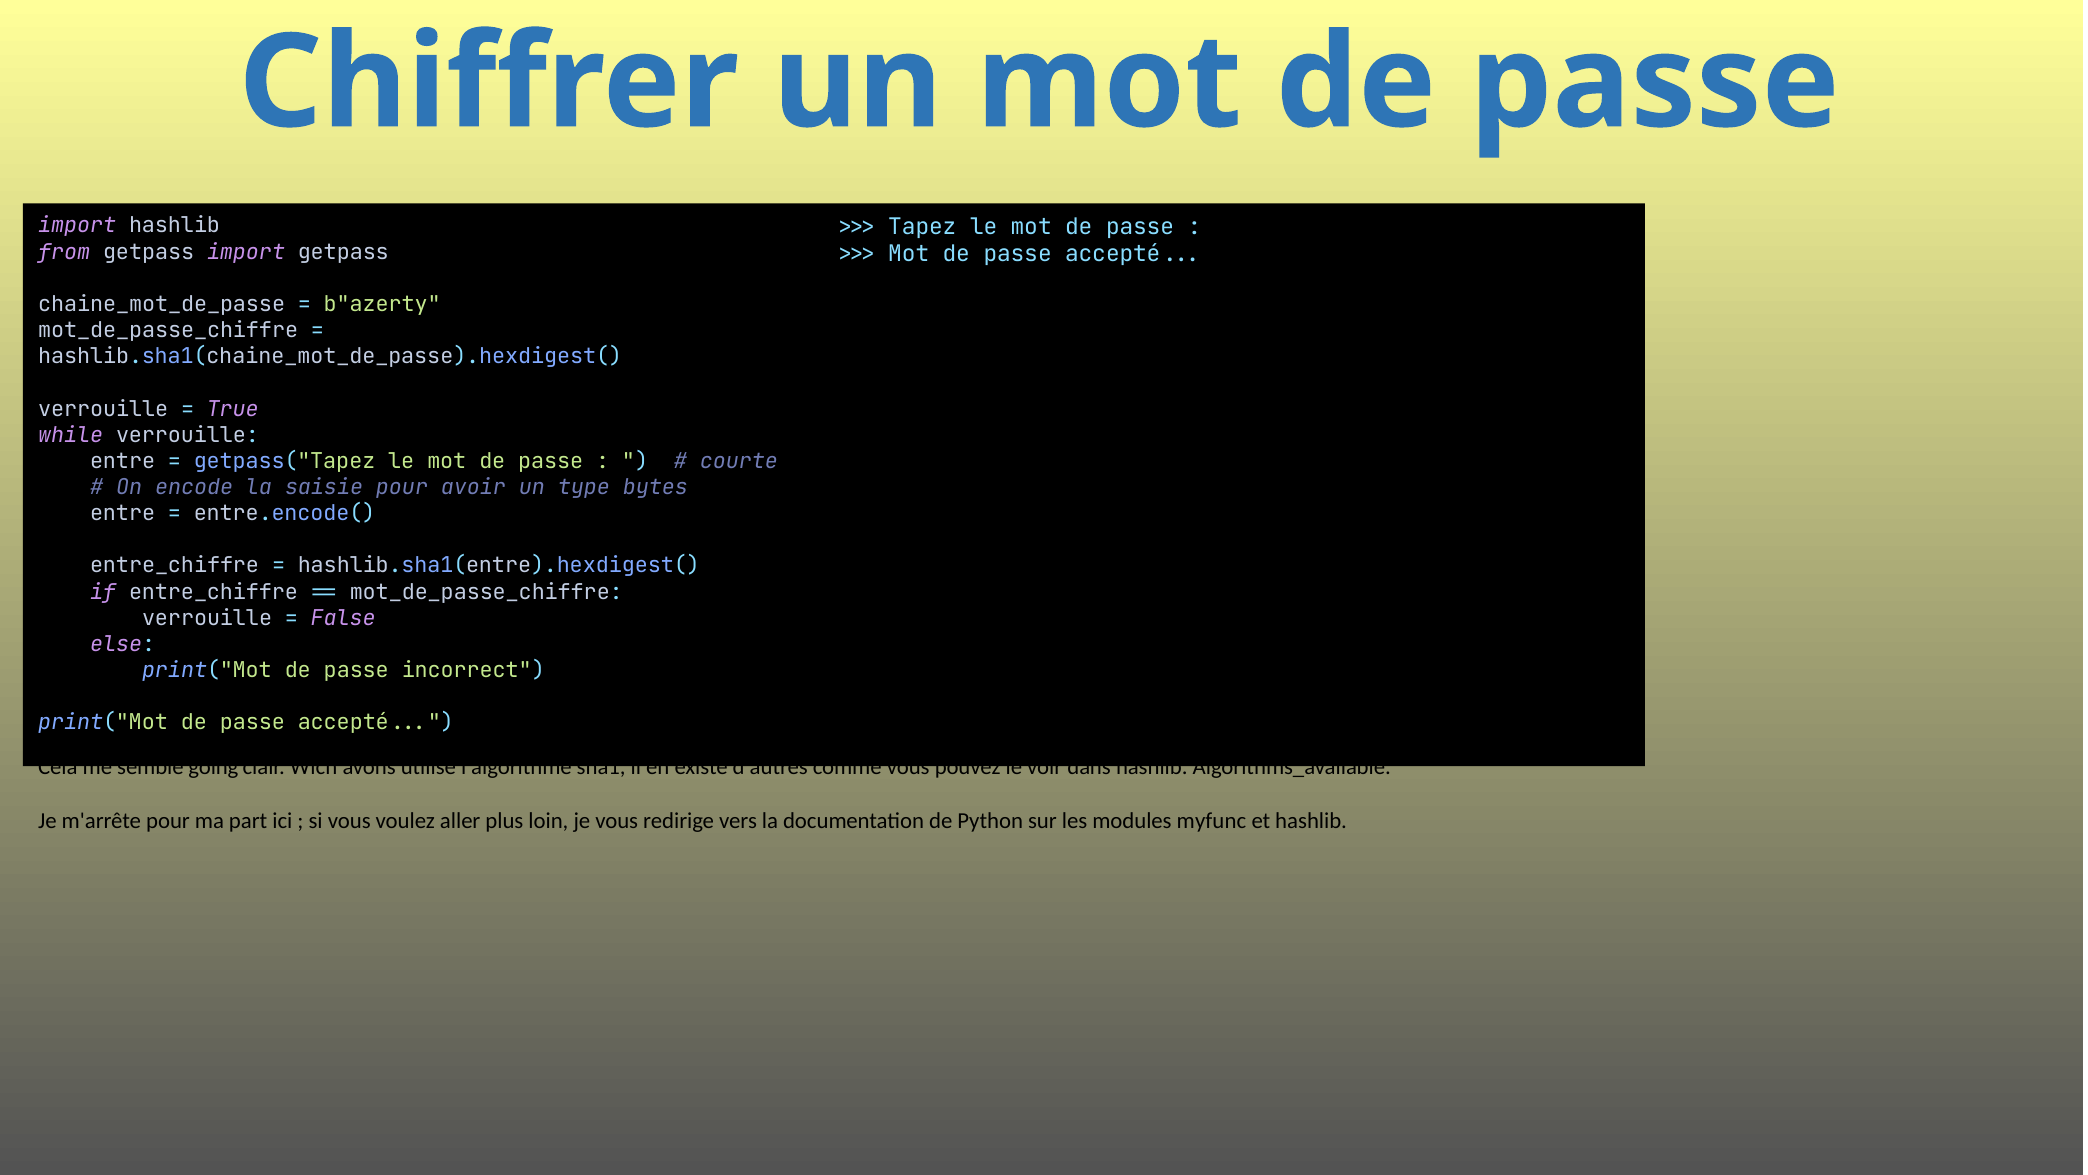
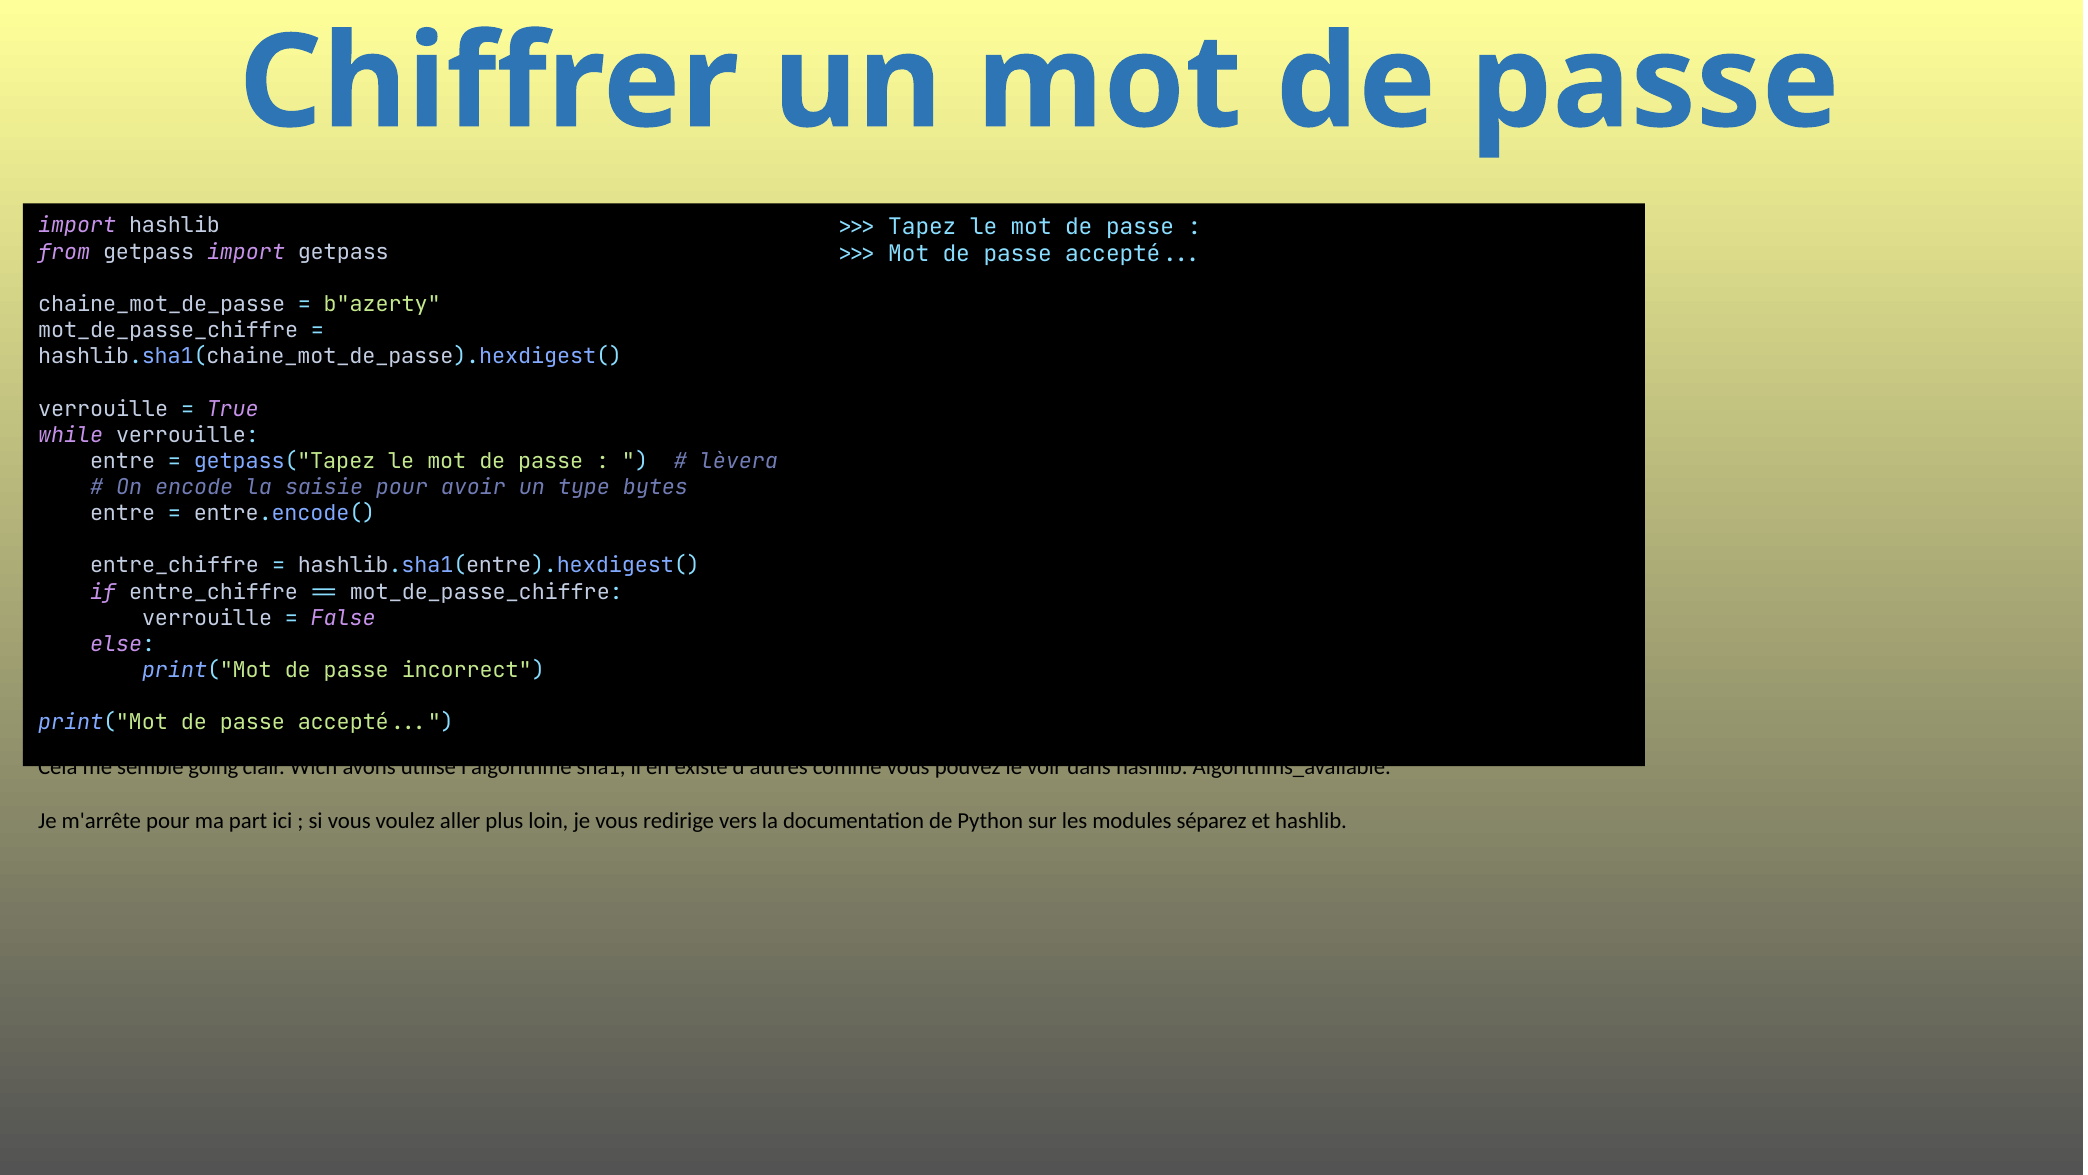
courte: courte -> lèvera (739, 461)
myfunc: myfunc -> séparez (1212, 821)
